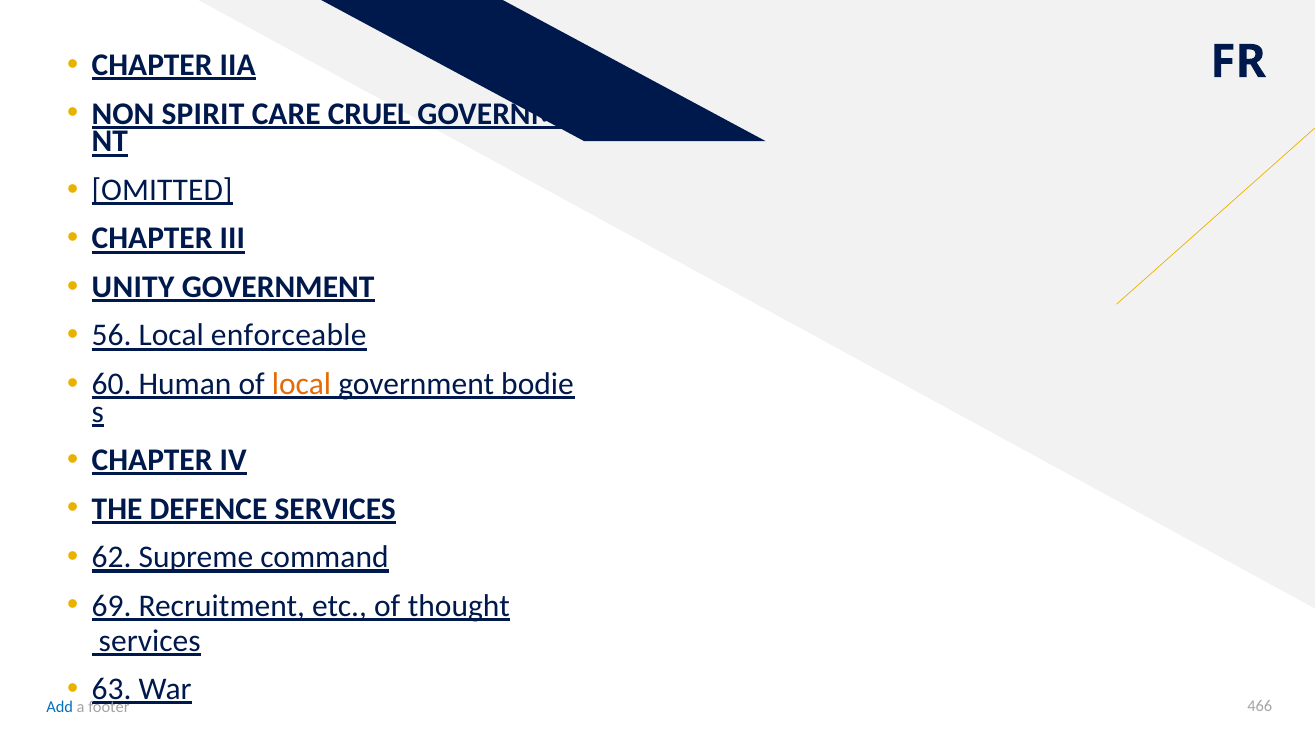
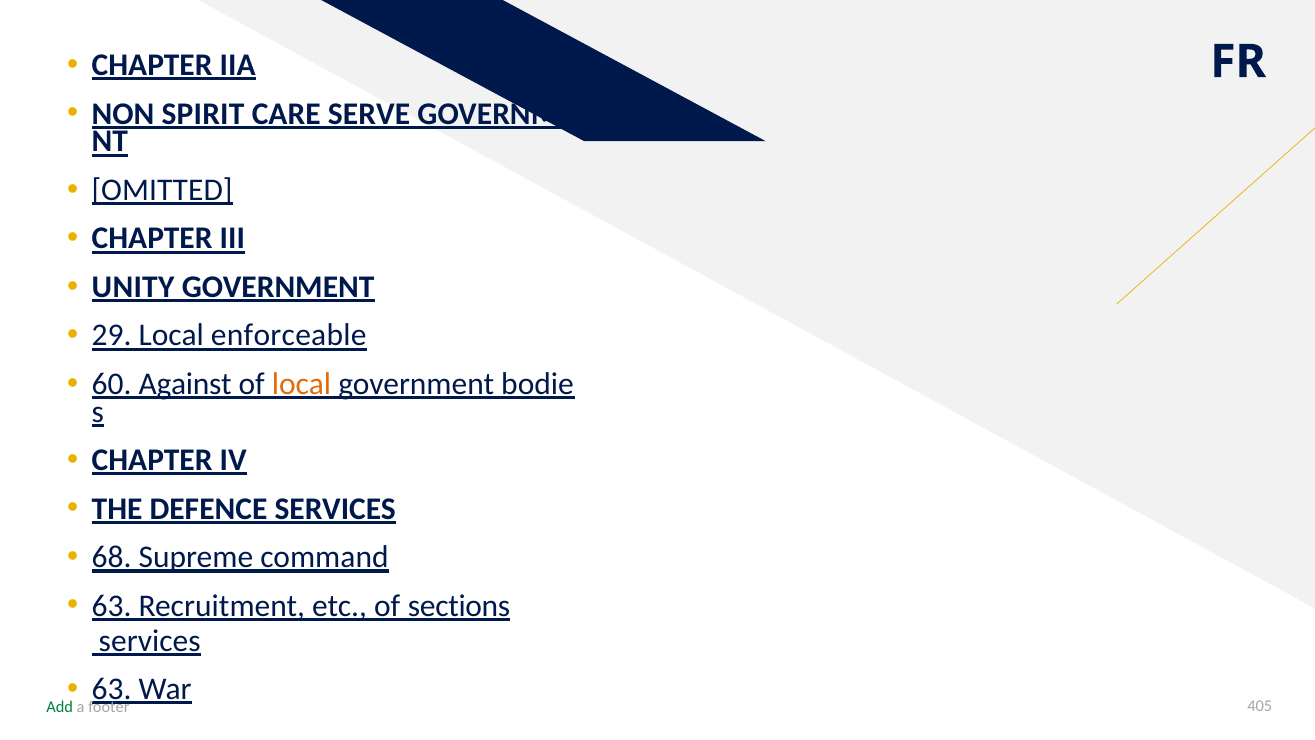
CRUEL: CRUEL -> SERVE (369, 114)
56: 56 -> 29 (112, 335)
Human: Human -> Against (185, 384)
62: 62 -> 68 (112, 557)
69: 69 -> 63 (112, 606)
thought: thought -> sections (459, 606)
Add colour: blue -> green (60, 706)
466: 466 -> 405 (1260, 706)
